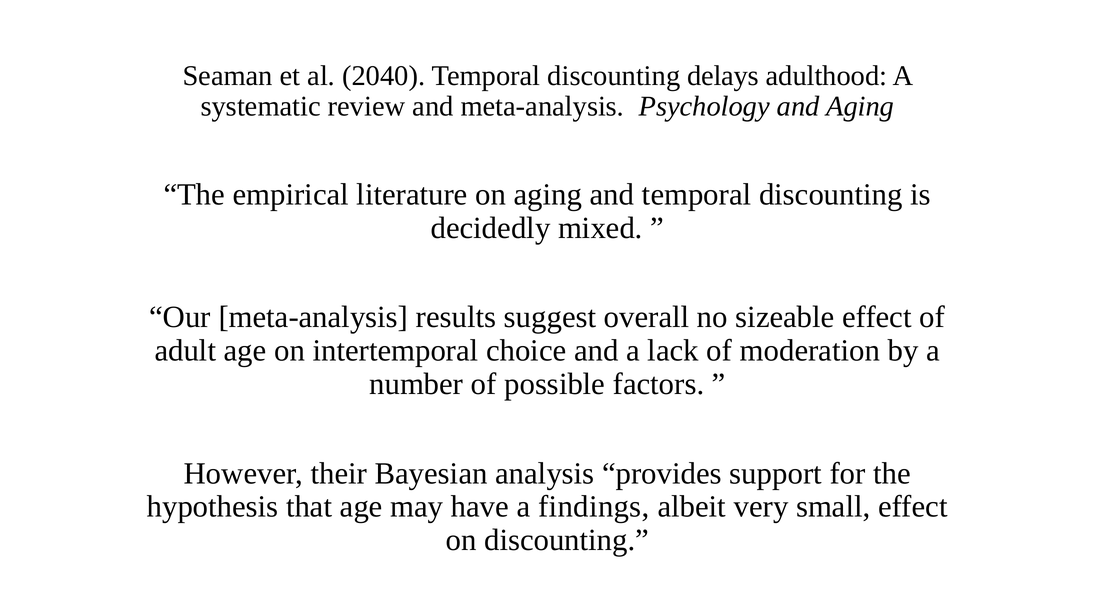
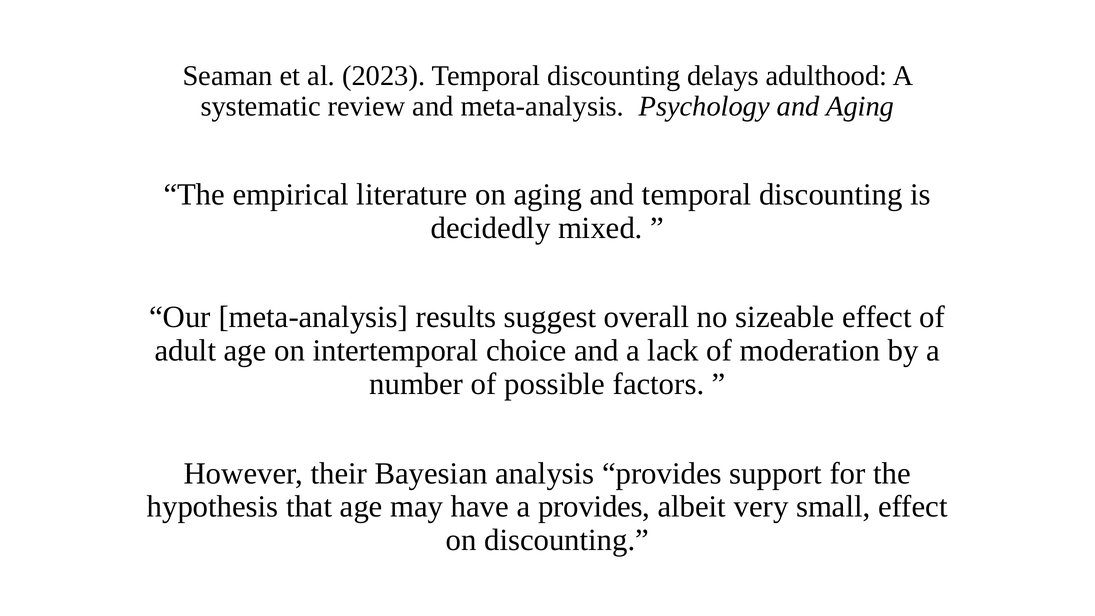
2040: 2040 -> 2023 (384, 76)
a findings: findings -> provides (594, 507)
